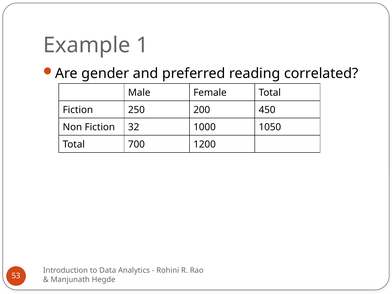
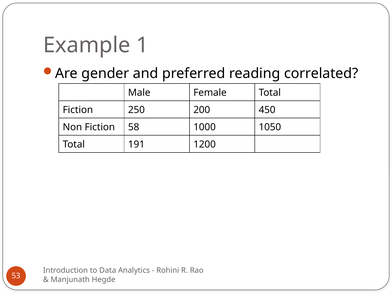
32: 32 -> 58 (134, 127)
700: 700 -> 191 (136, 144)
